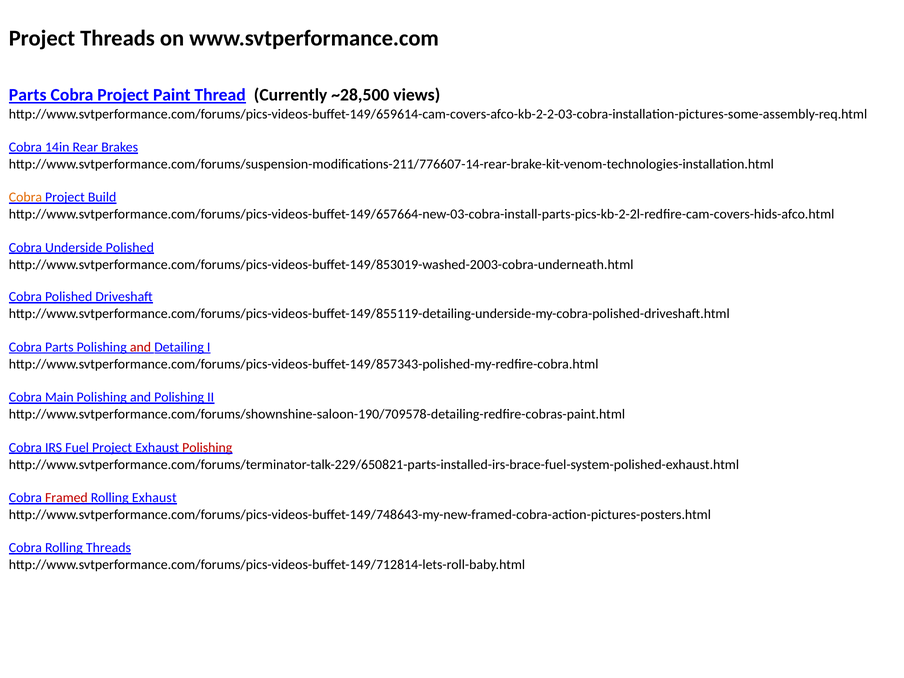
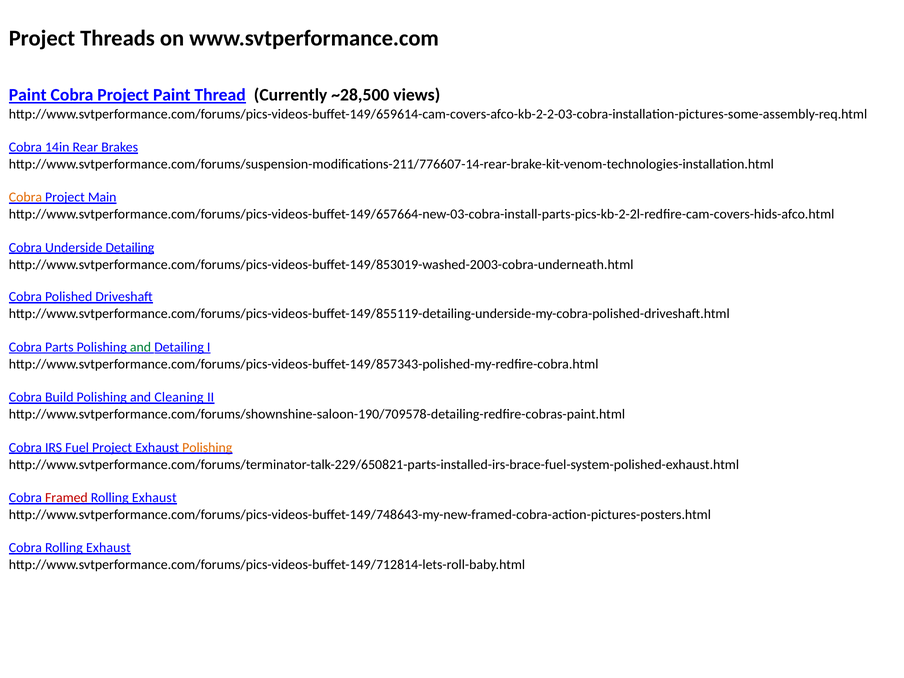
Parts: Parts -> Paint (28, 95)
Build: Build -> Main (102, 197)
Underside Polished: Polished -> Detailing (130, 247)
and colour: red -> green (140, 347)
Main: Main -> Build (59, 397)
and Polishing: Polishing -> Cleaning (179, 397)
Polishing colour: red -> orange (207, 447)
Cobra Rolling Threads: Threads -> Exhaust (108, 548)
